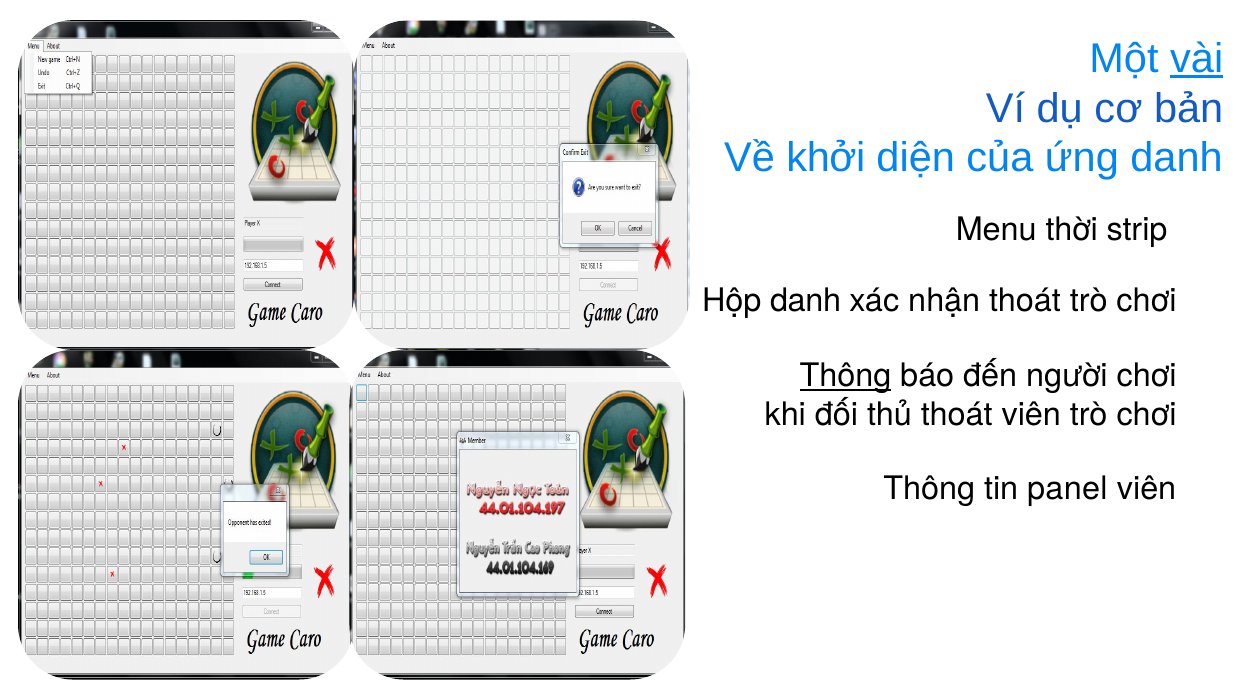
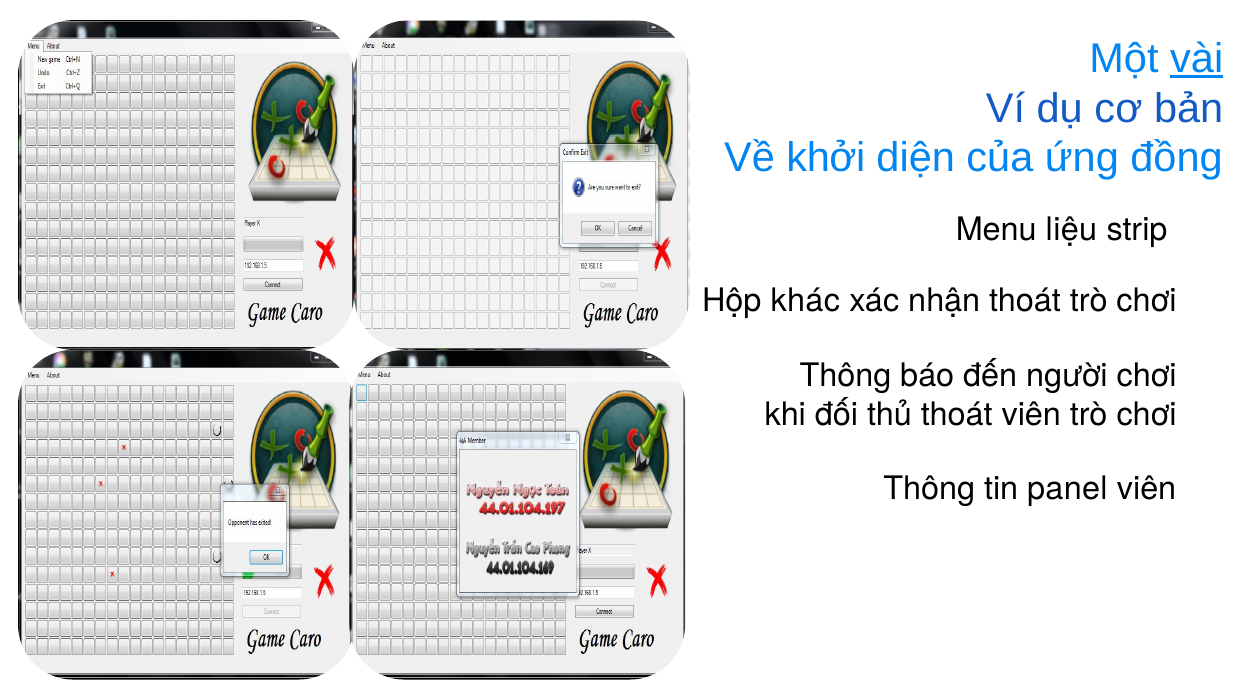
ứng danh: danh -> đồng (1177, 158)
thời: thời -> liệu (1071, 230)
Hộp danh: danh -> khác (805, 300)
Thông underline: present -> none (846, 376)
